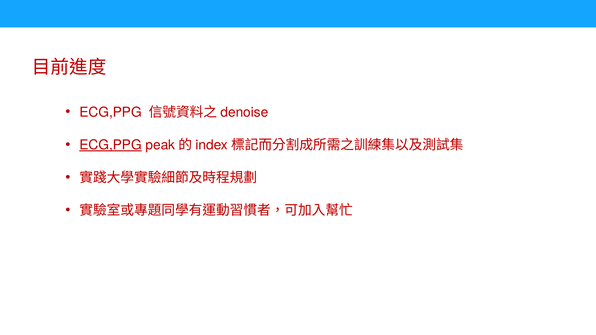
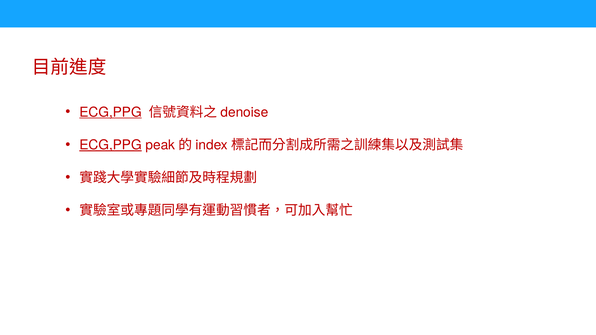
ECG,PPG underline: none -> present (111, 112)
